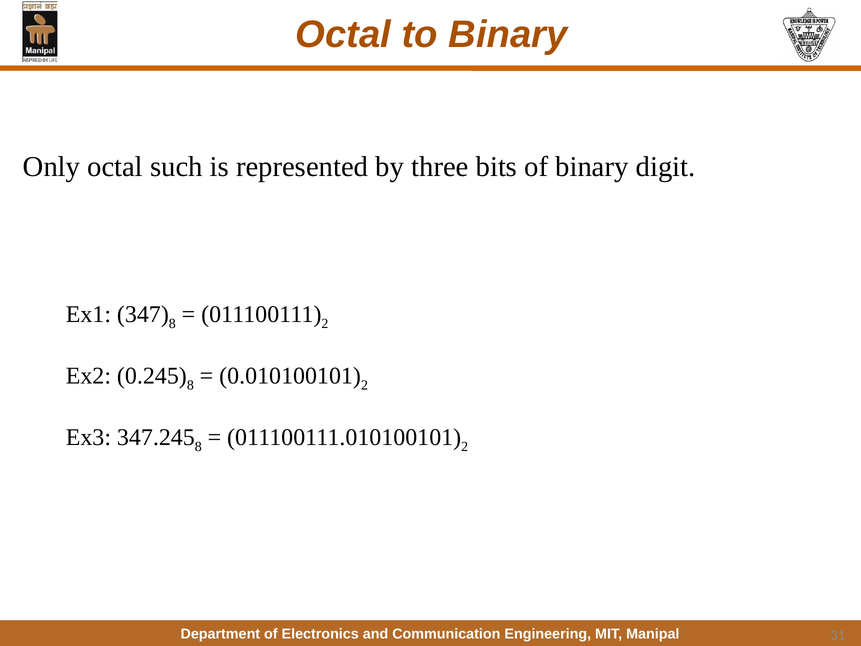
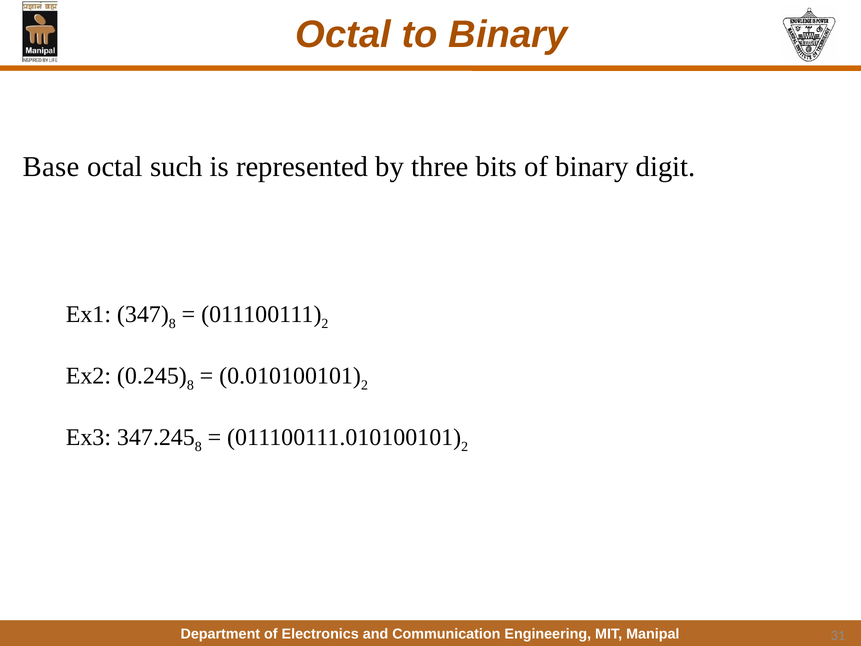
Only: Only -> Base (51, 167)
